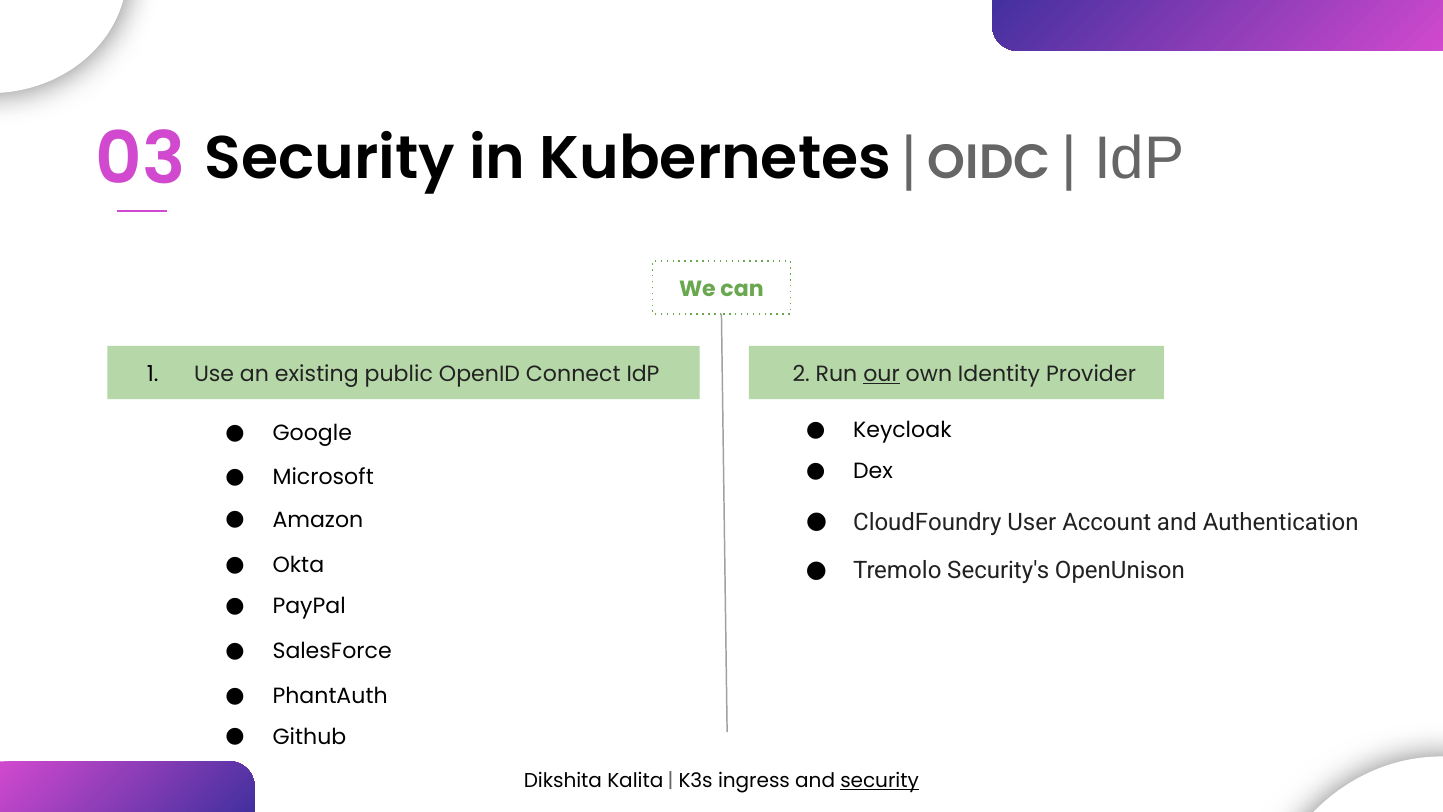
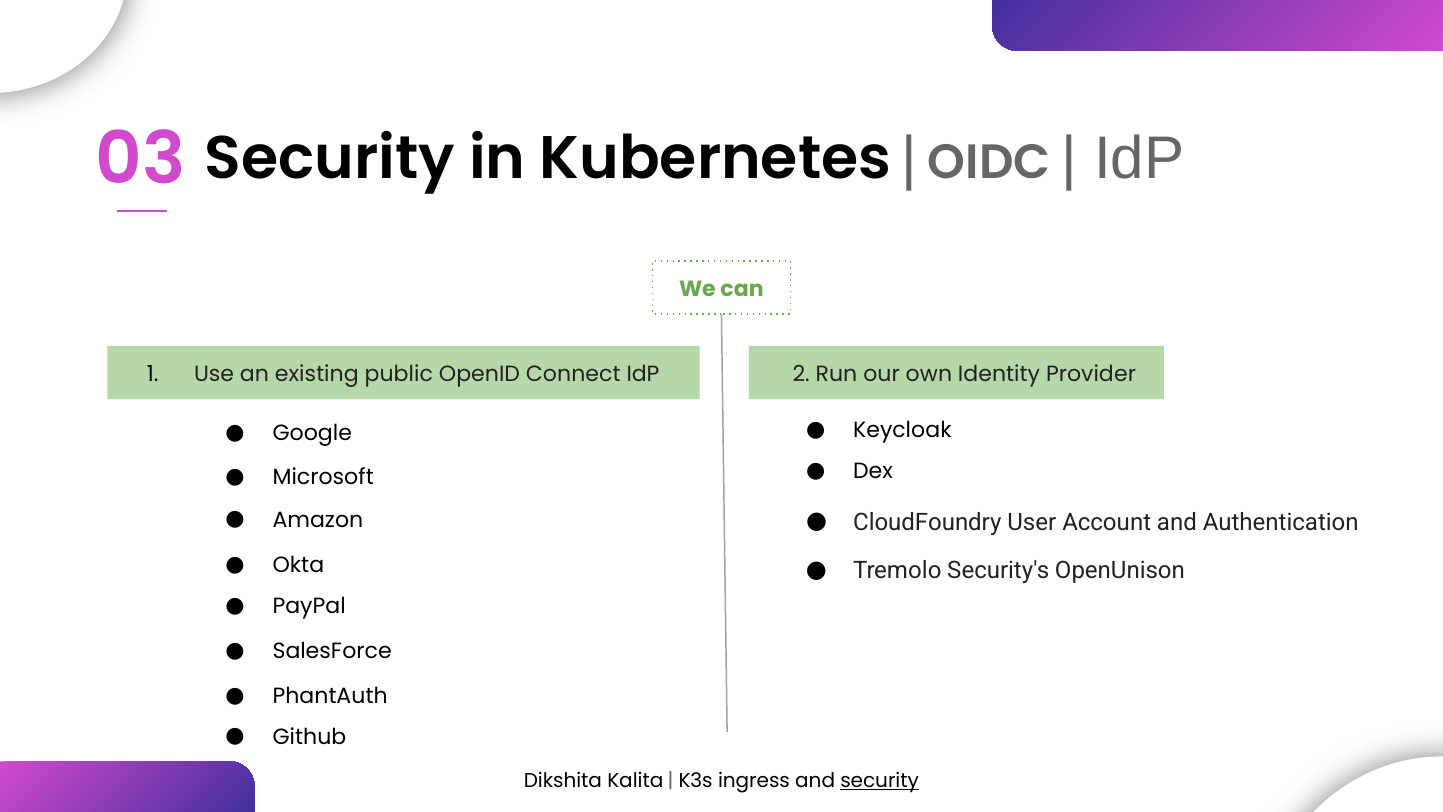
our underline: present -> none (882, 374)
